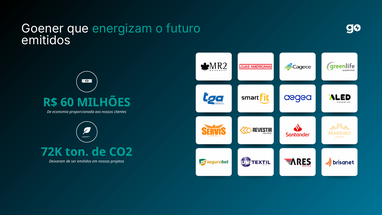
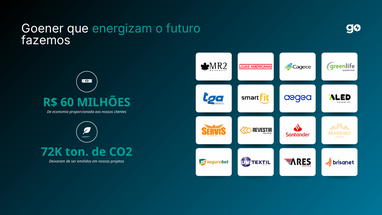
emitidos: emitidos -> fazemos (46, 40)
